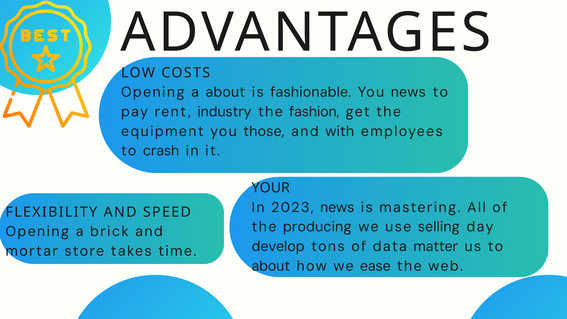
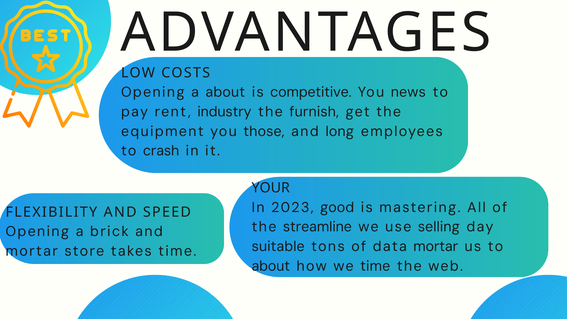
fashionable: fashionable -> competitive (311, 92)
fashion: fashion -> furnish (314, 112)
with: with -> long (340, 131)
2023 news: news -> good (337, 207)
producing: producing -> streamline (317, 227)
develop: develop -> suitable (278, 246)
data matter: matter -> mortar (436, 246)
we ease: ease -> time (375, 266)
